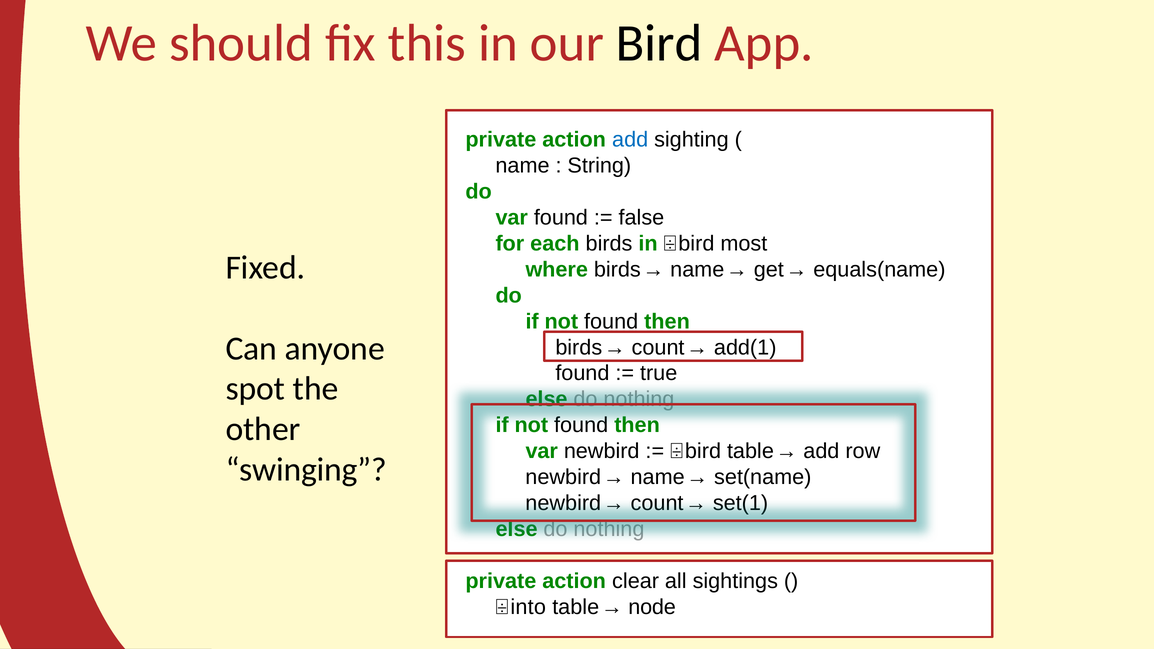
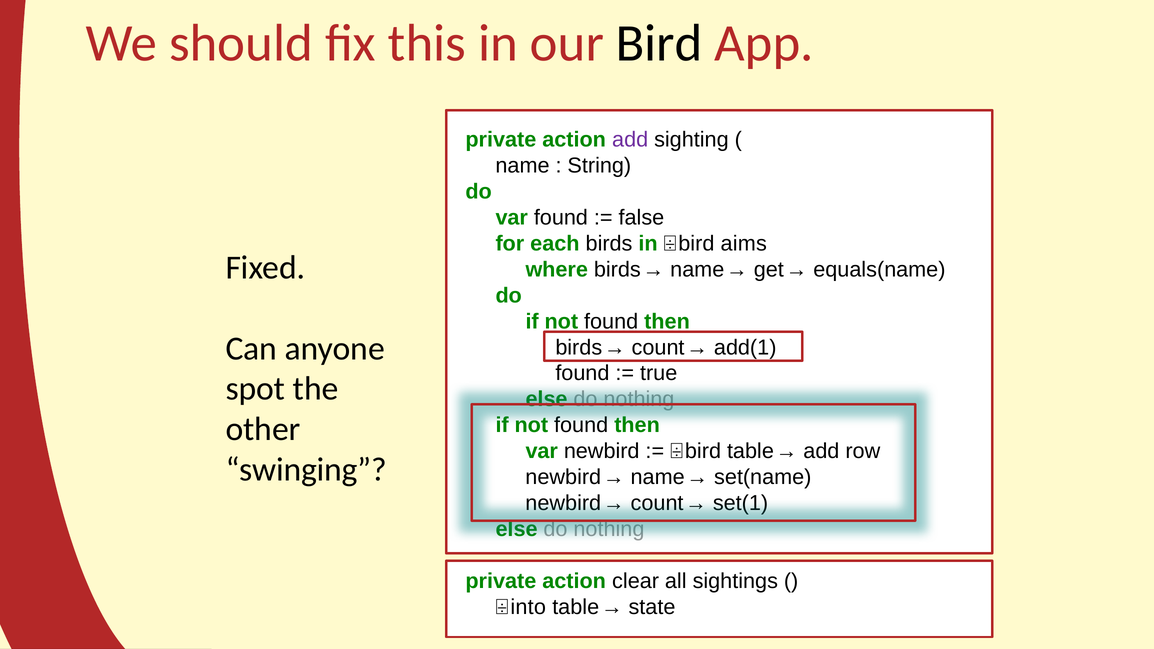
add colour: blue -> purple (630, 140)
most: most -> aims (744, 244)
node: node -> state (652, 607)
